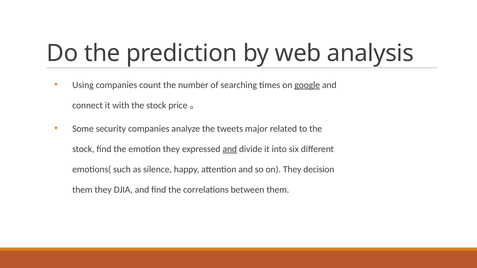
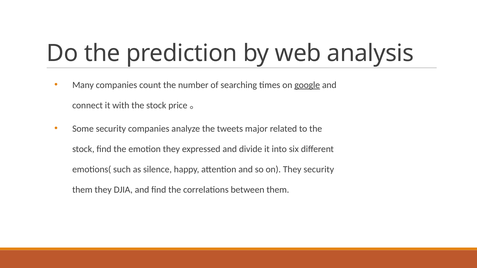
Using: Using -> Many (83, 85)
and underline: present -> none (230, 149)
They decision: decision -> security (319, 169)
